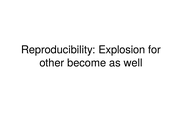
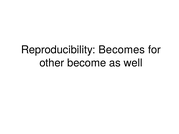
Explosion: Explosion -> Becomes (122, 50)
